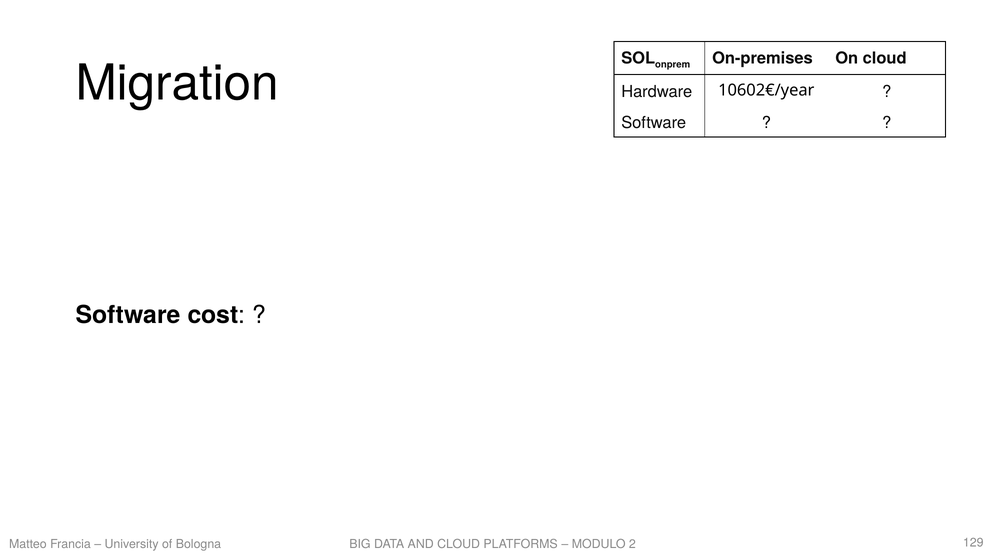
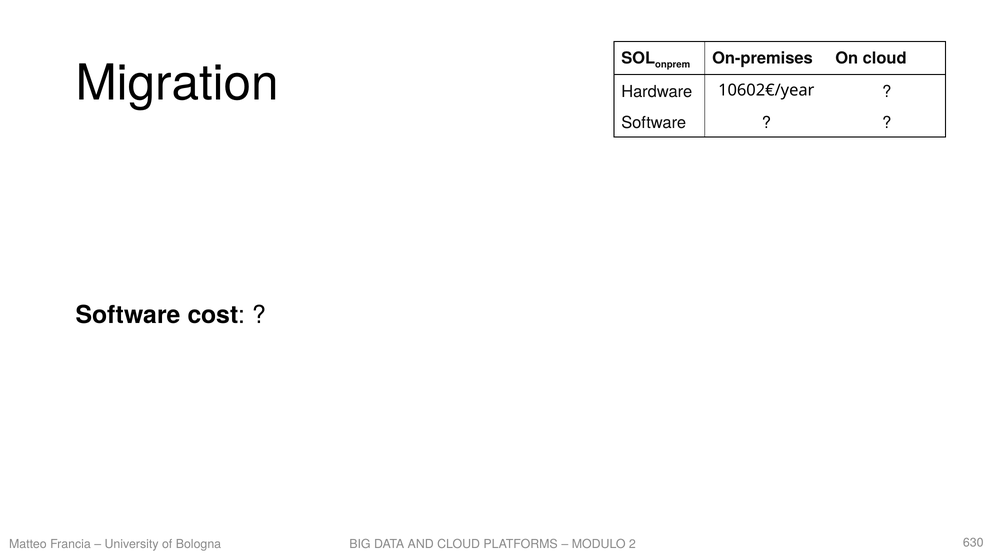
129: 129 -> 630 (973, 542)
